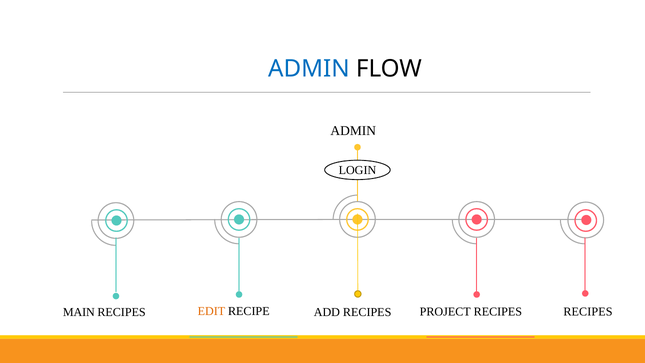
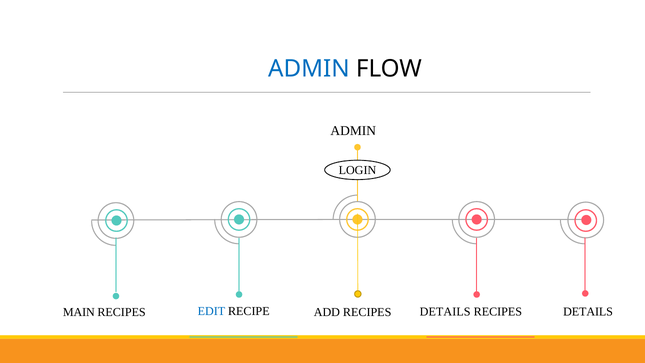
EDIT colour: orange -> blue (211, 311)
ADD RECIPES PROJECT: PROJECT -> DETAILS (445, 311)
RECIPES: RECIPES -> DETAILS (588, 311)
